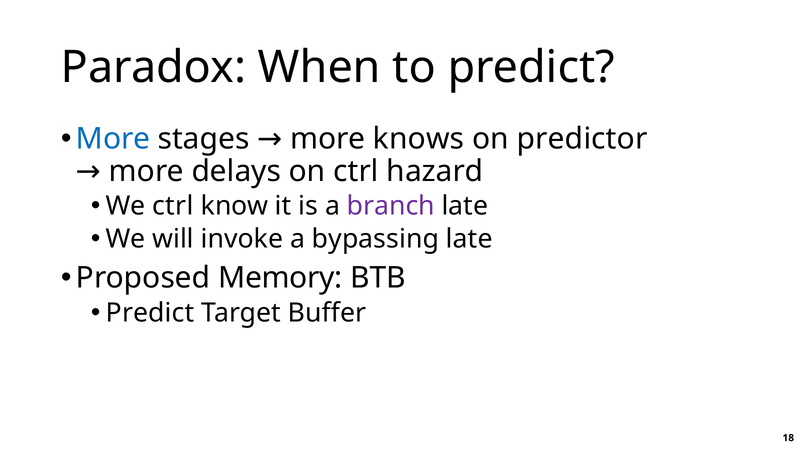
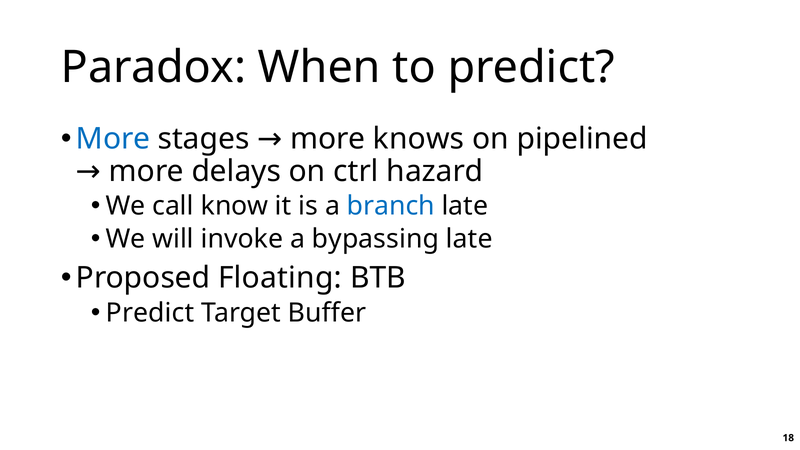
predictor: predictor -> pipelined (582, 139)
We ctrl: ctrl -> call (173, 206)
branch colour: purple -> blue (391, 206)
Memory: Memory -> Floating (280, 278)
